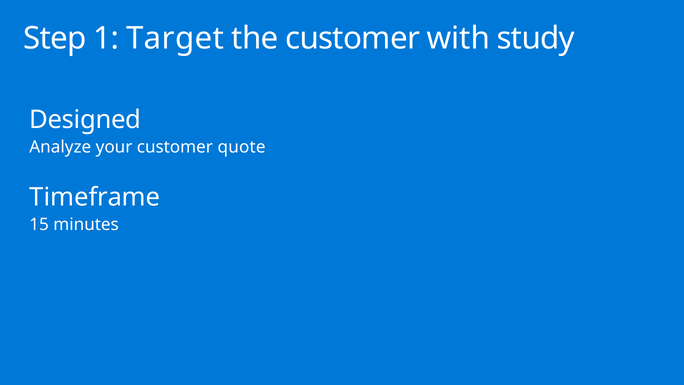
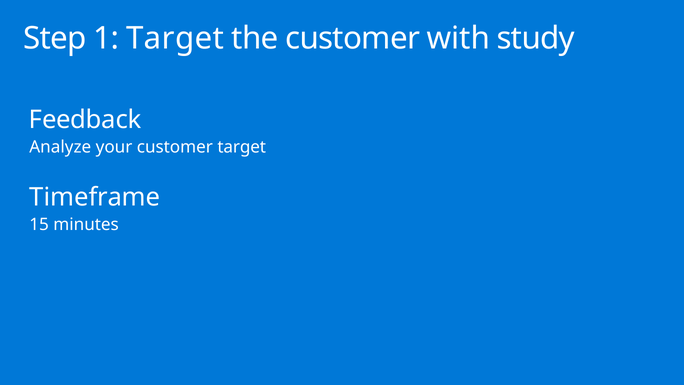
Designed: Designed -> Feedback (85, 120)
customer quote: quote -> target (242, 147)
